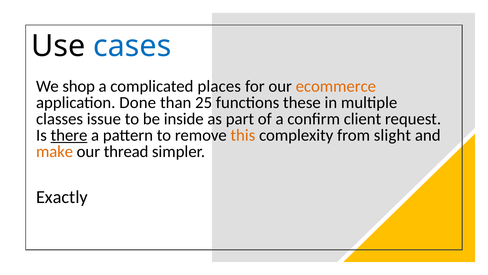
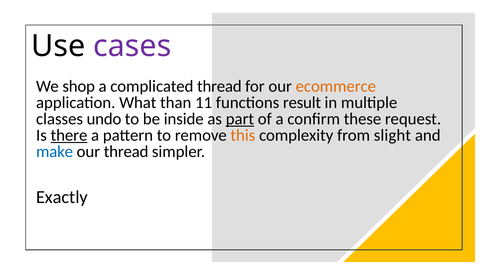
cases colour: blue -> purple (132, 46)
complicated places: places -> thread (219, 86)
Done: Done -> What (138, 102)
25: 25 -> 11 (204, 102)
these: these -> result (302, 102)
issue: issue -> undo (104, 119)
part underline: none -> present (240, 119)
client: client -> these (362, 119)
make colour: orange -> blue (55, 151)
